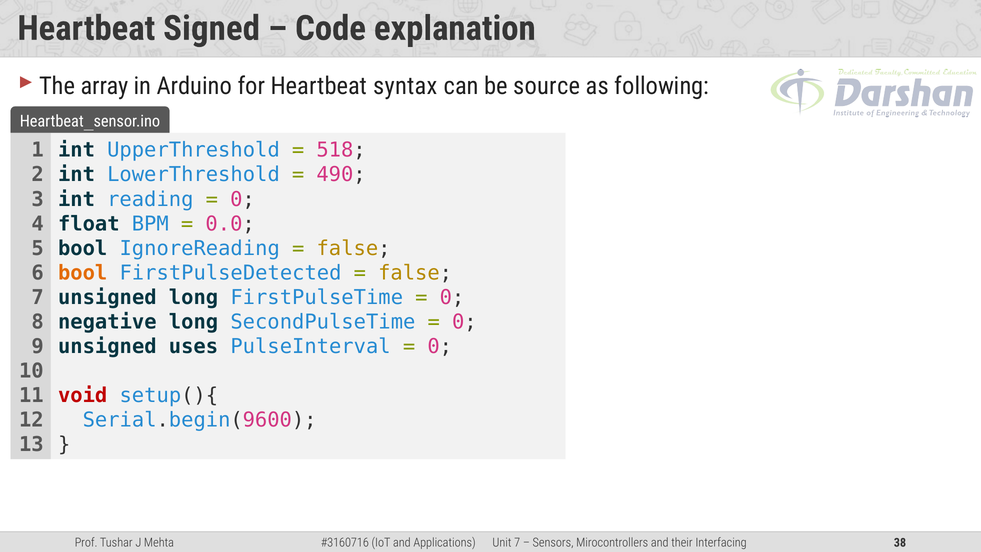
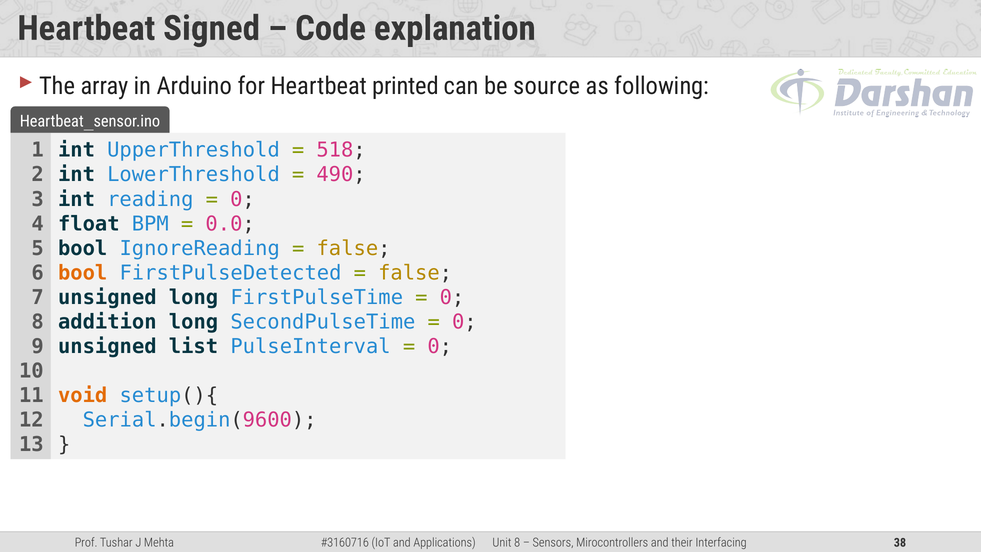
syntax: syntax -> printed (406, 86)
negative: negative -> addition (107, 322)
uses: uses -> list (193, 346)
void colour: red -> orange (83, 395)
7: 7 -> 8 (517, 542)
